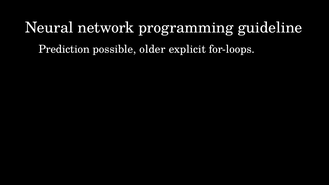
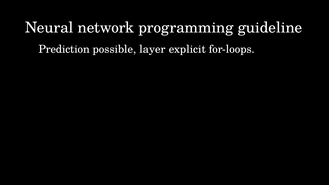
older: older -> layer (152, 49)
